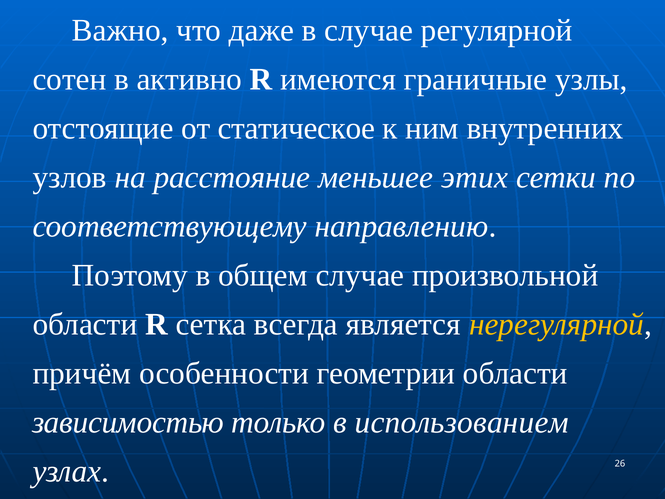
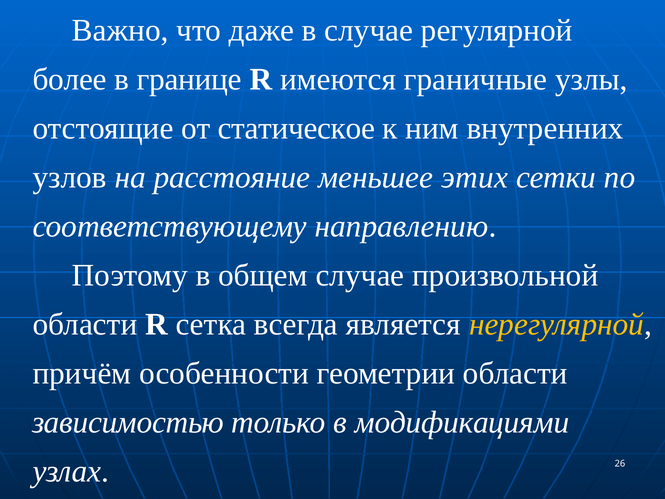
сотен: сотен -> более (70, 79)
активно: активно -> границе (189, 79)
использованием: использованием -> модификациями (462, 422)
